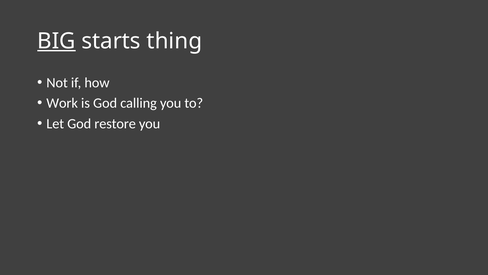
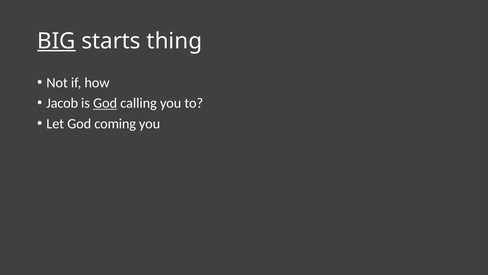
Work: Work -> Jacob (62, 103)
God underline: none -> present (105, 103)
restore: restore -> coming (115, 123)
